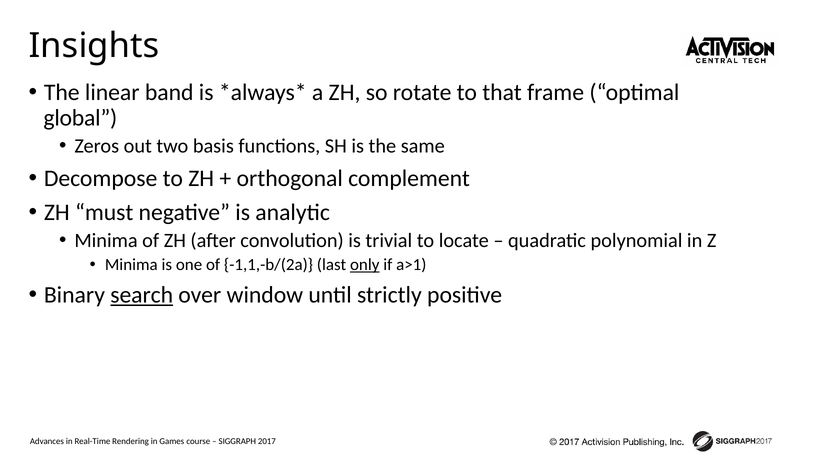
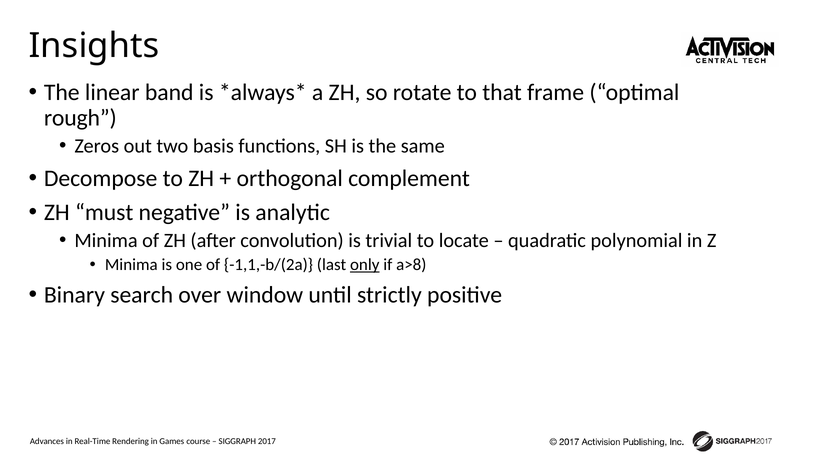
global: global -> rough (80, 118)
a>1: a>1 -> a>8 (411, 265)
search underline: present -> none (142, 295)
